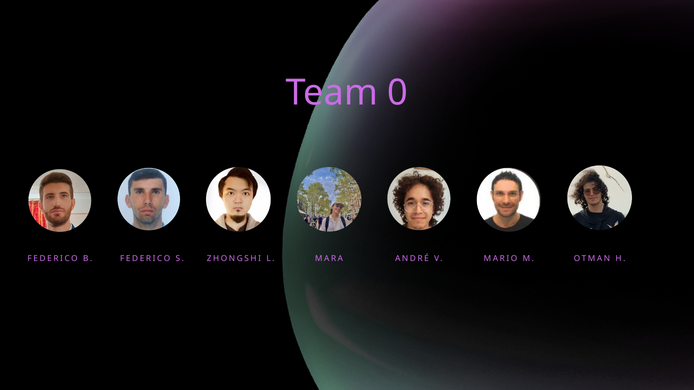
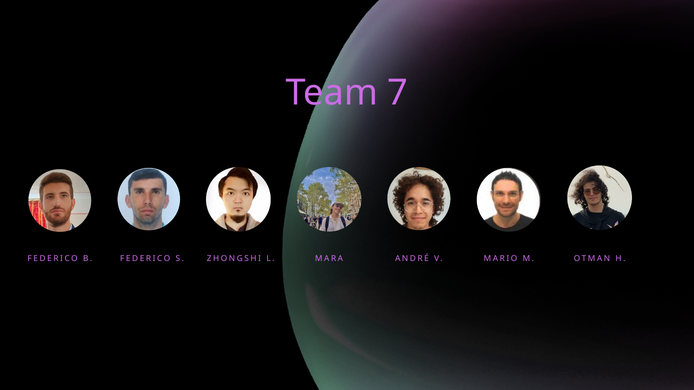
0: 0 -> 7 (398, 93)
